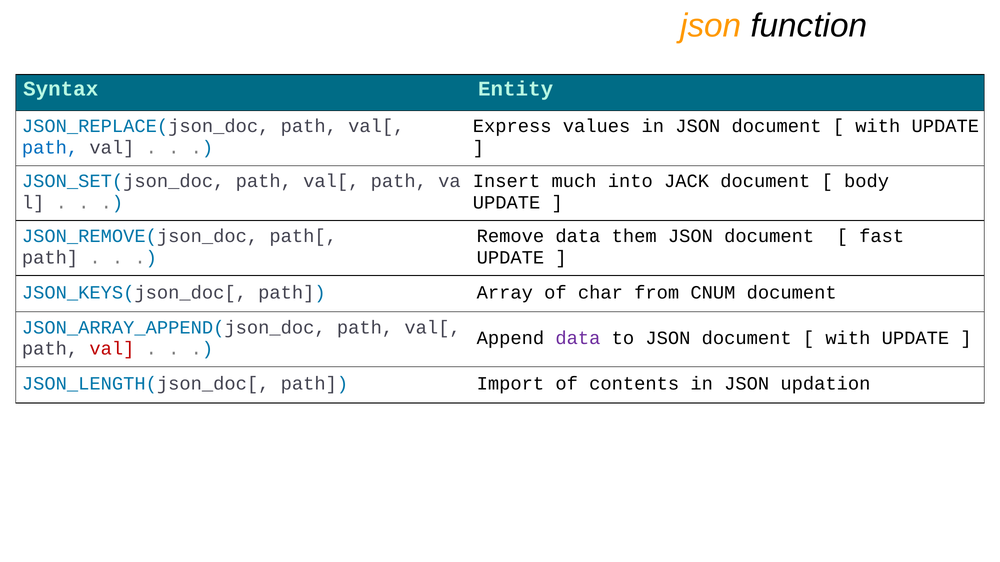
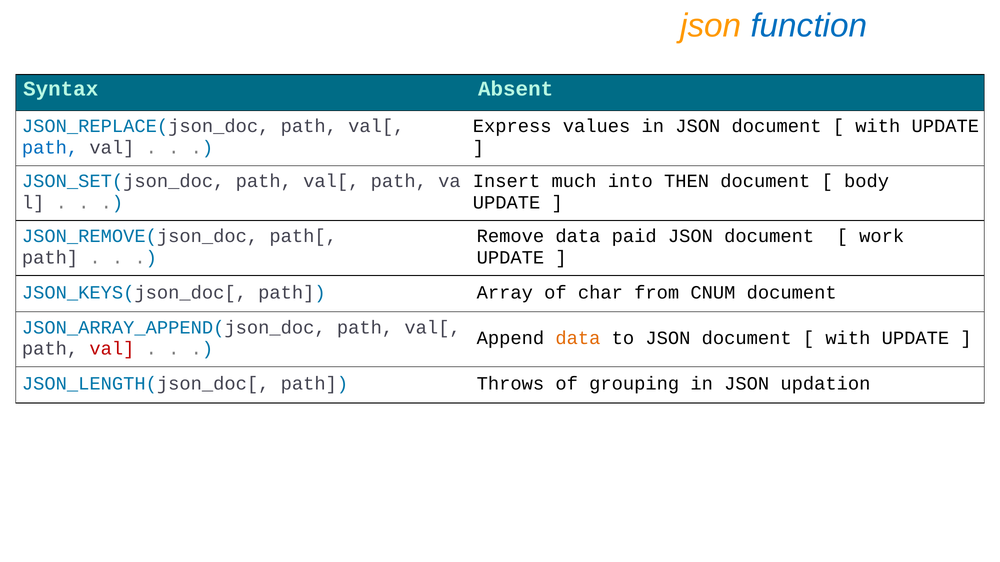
function colour: black -> blue (809, 26)
Entity: Entity -> Absent (516, 89)
JACK: JACK -> THEN (687, 181)
them: them -> paid (634, 236)
fast: fast -> work (882, 236)
data colour: purple -> orange (578, 338)
Import: Import -> Throws (510, 384)
contents: contents -> grouping (634, 384)
